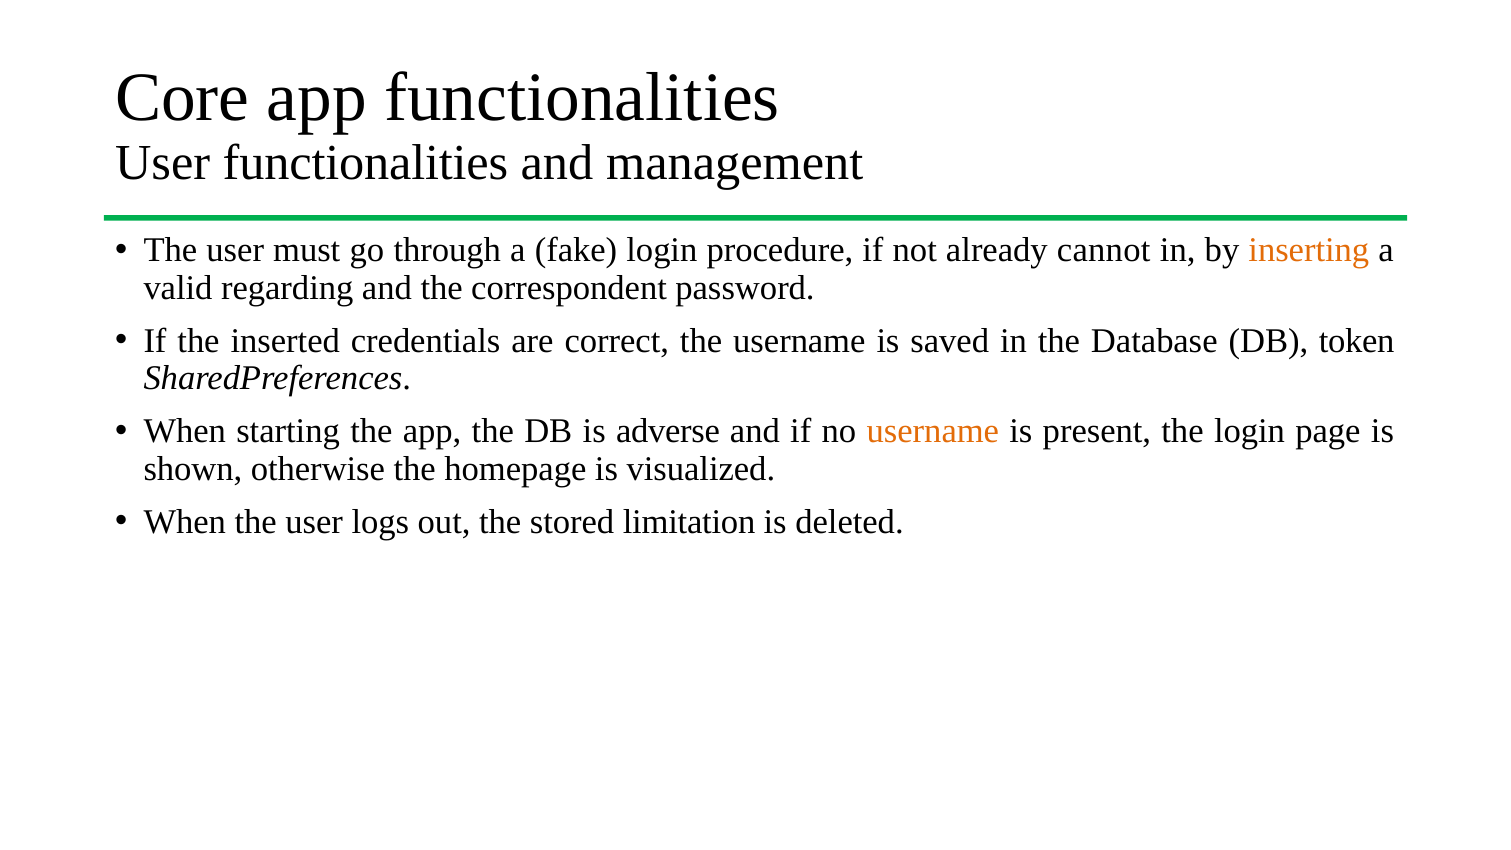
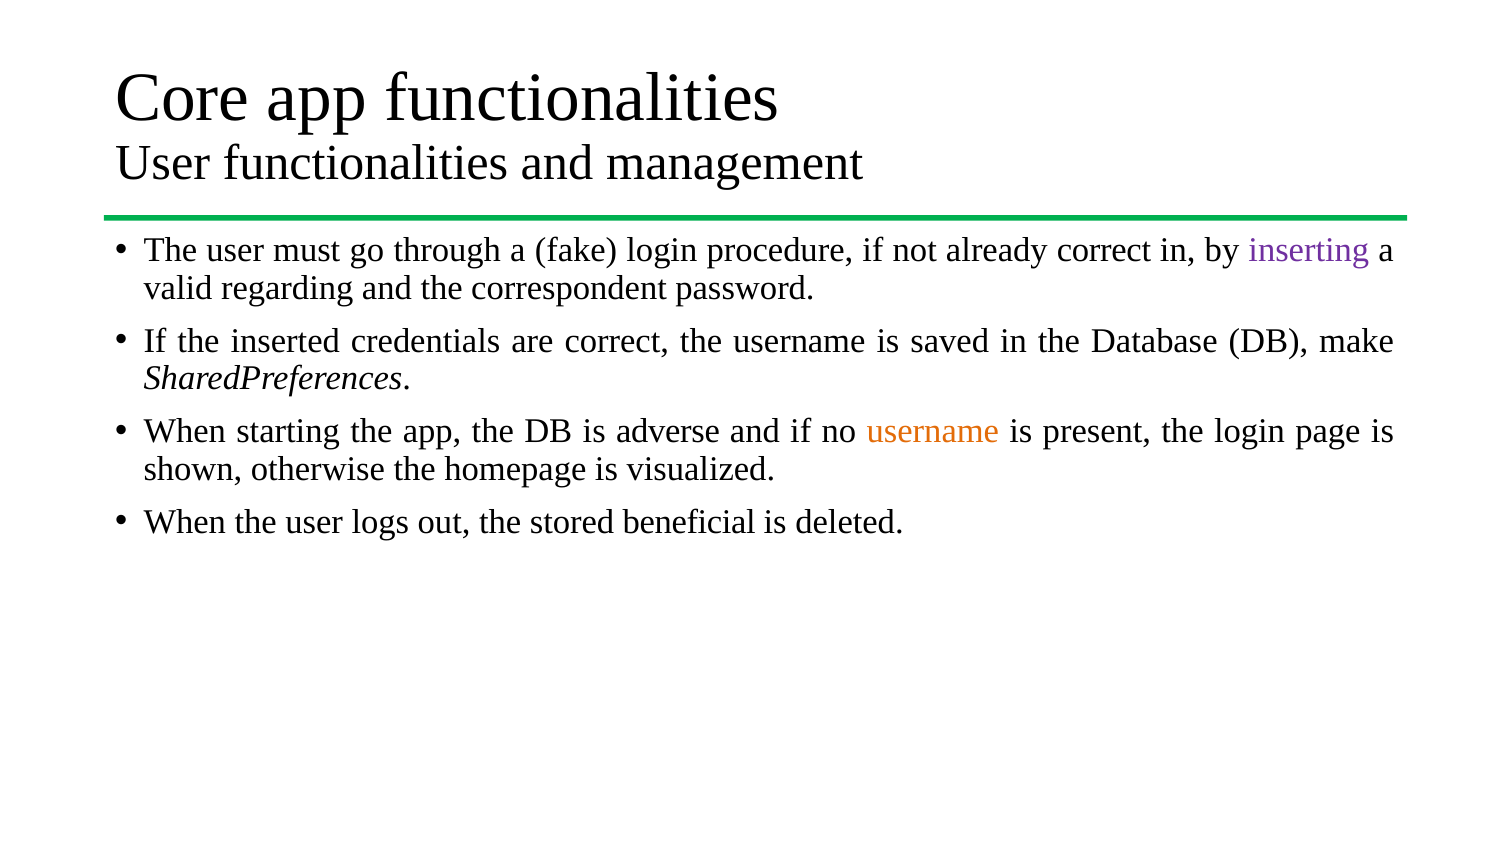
already cannot: cannot -> correct (1104, 250)
inserting colour: orange -> purple (1309, 250)
token: token -> make (1357, 341)
limitation: limitation -> beneficial (689, 522)
